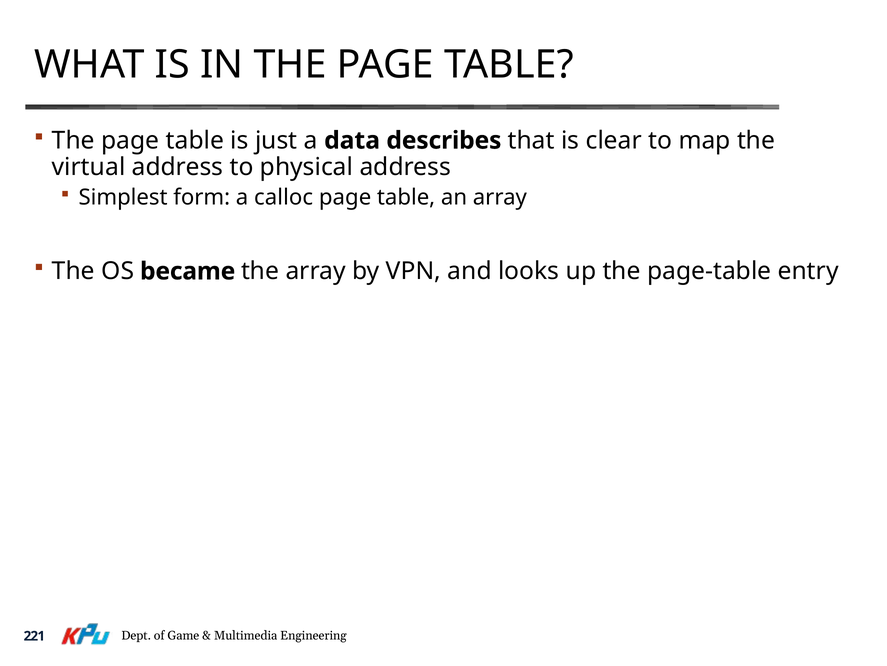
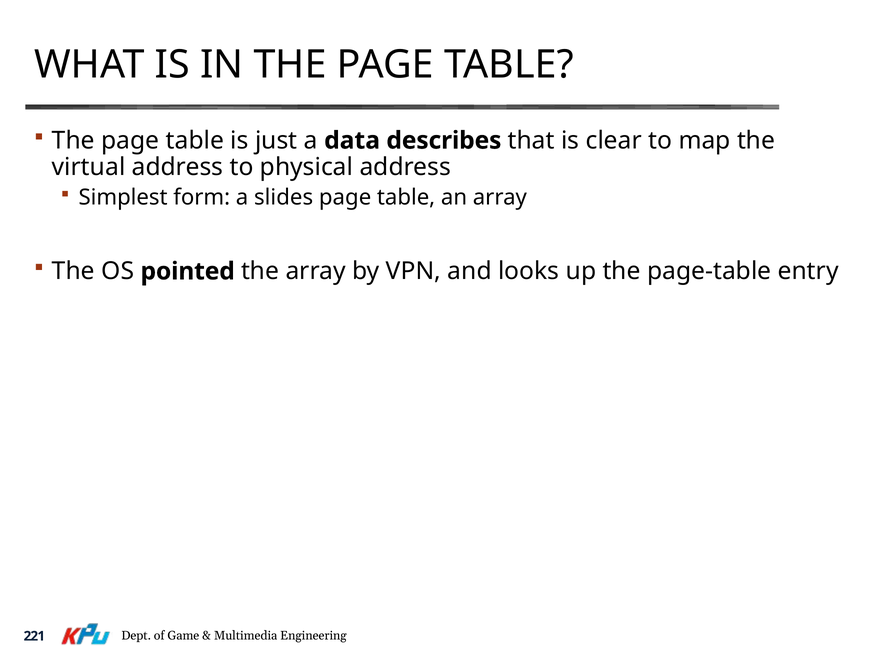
calloc: calloc -> slides (284, 197)
became: became -> pointed (188, 271)
